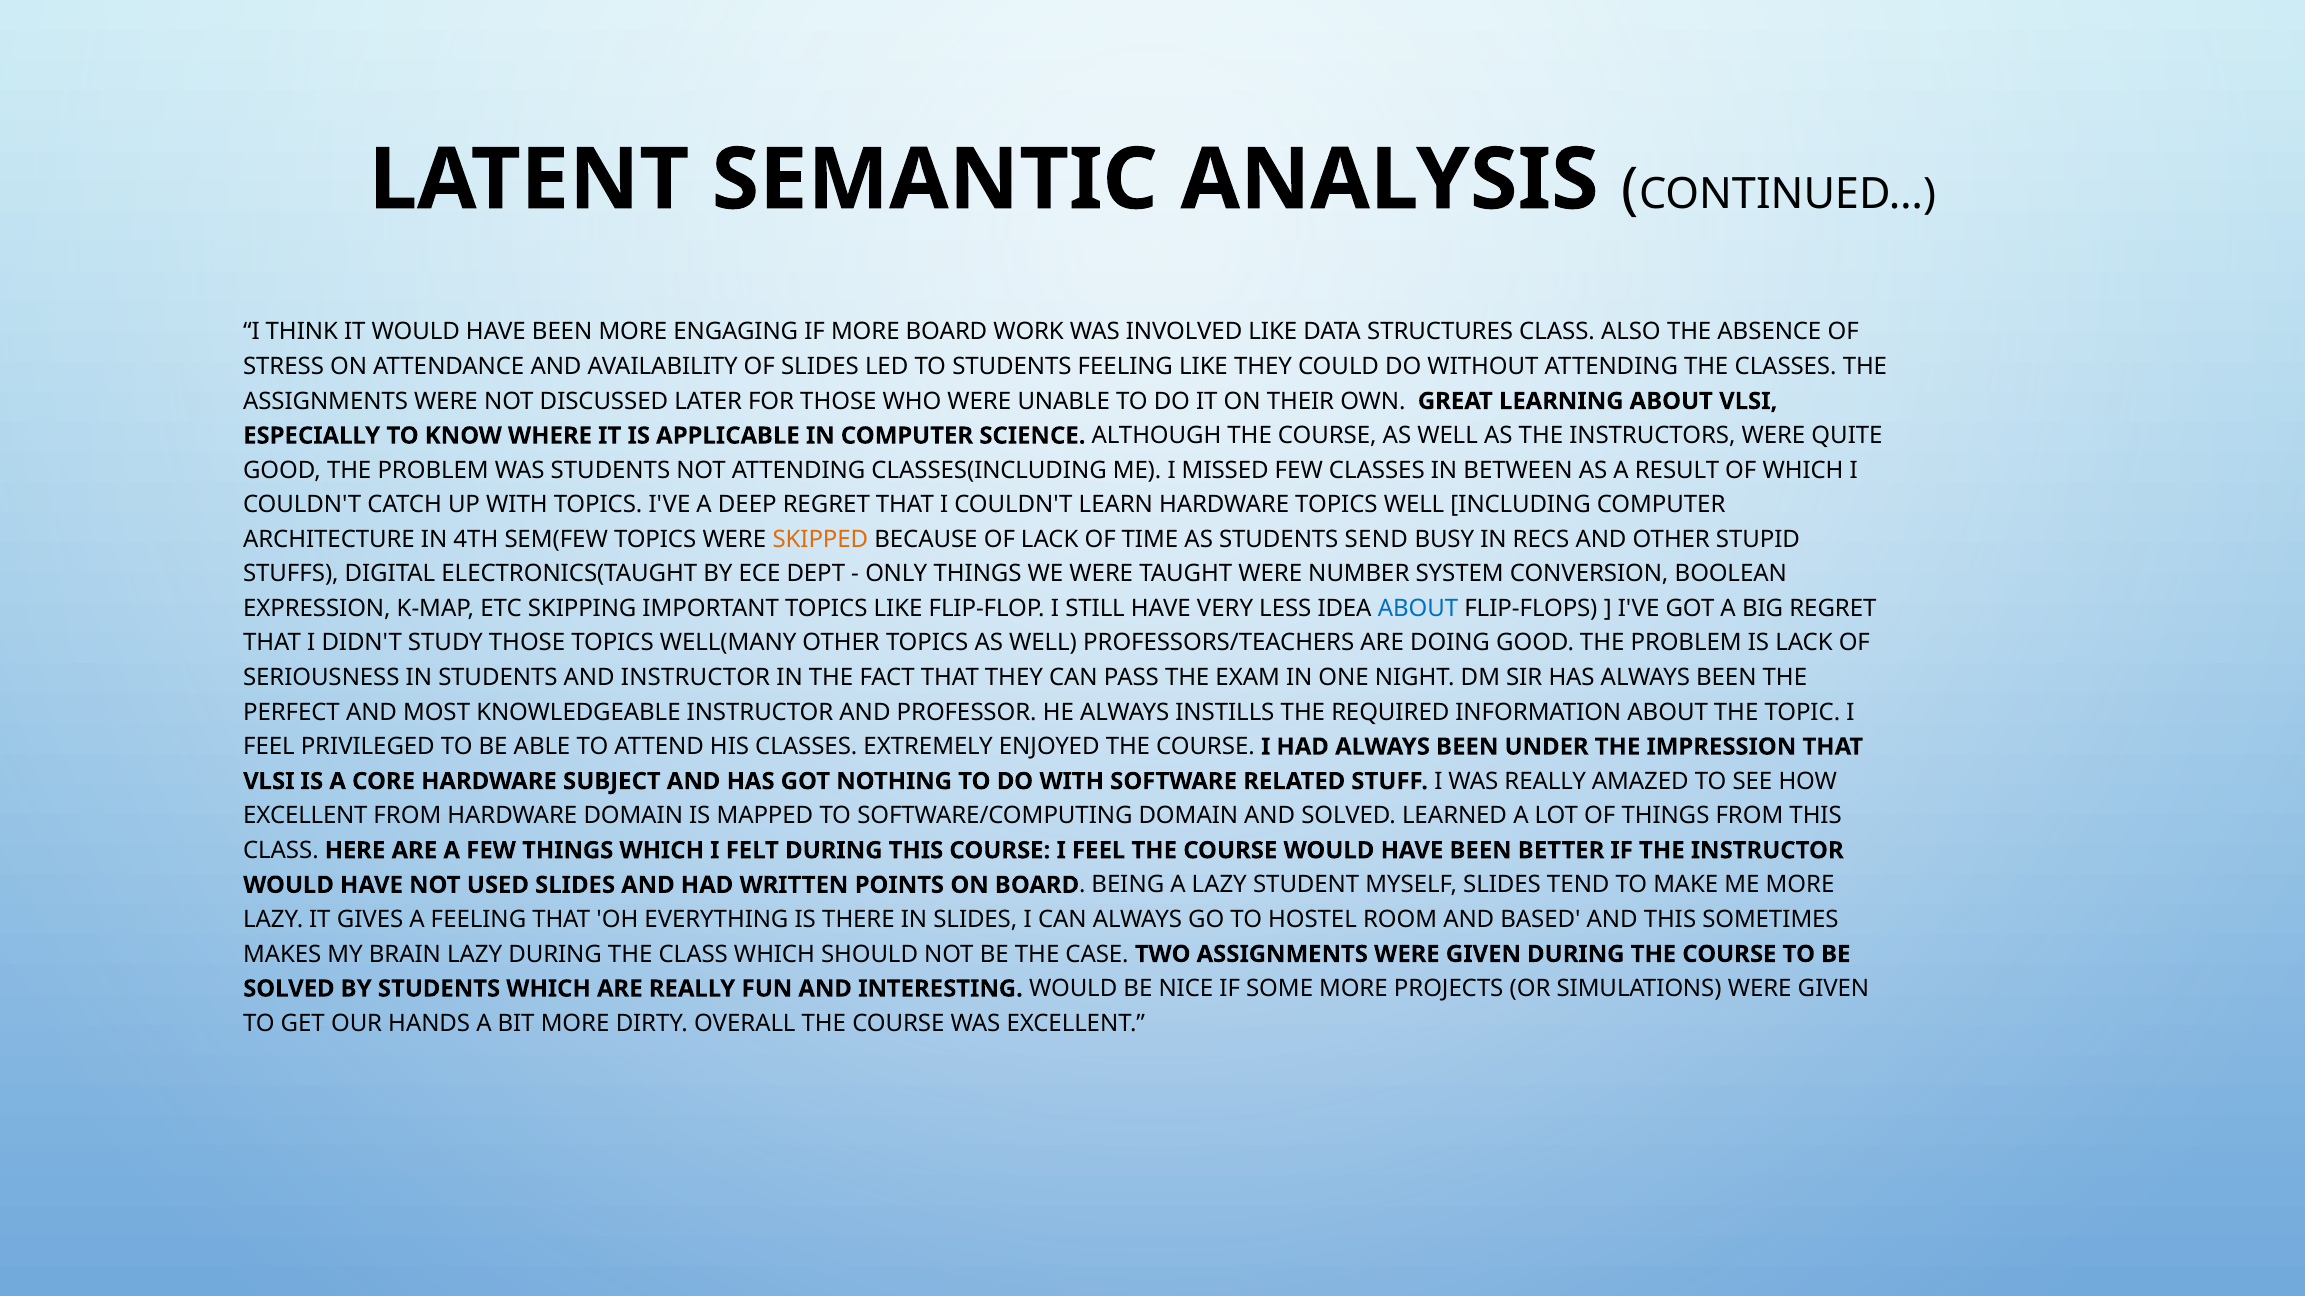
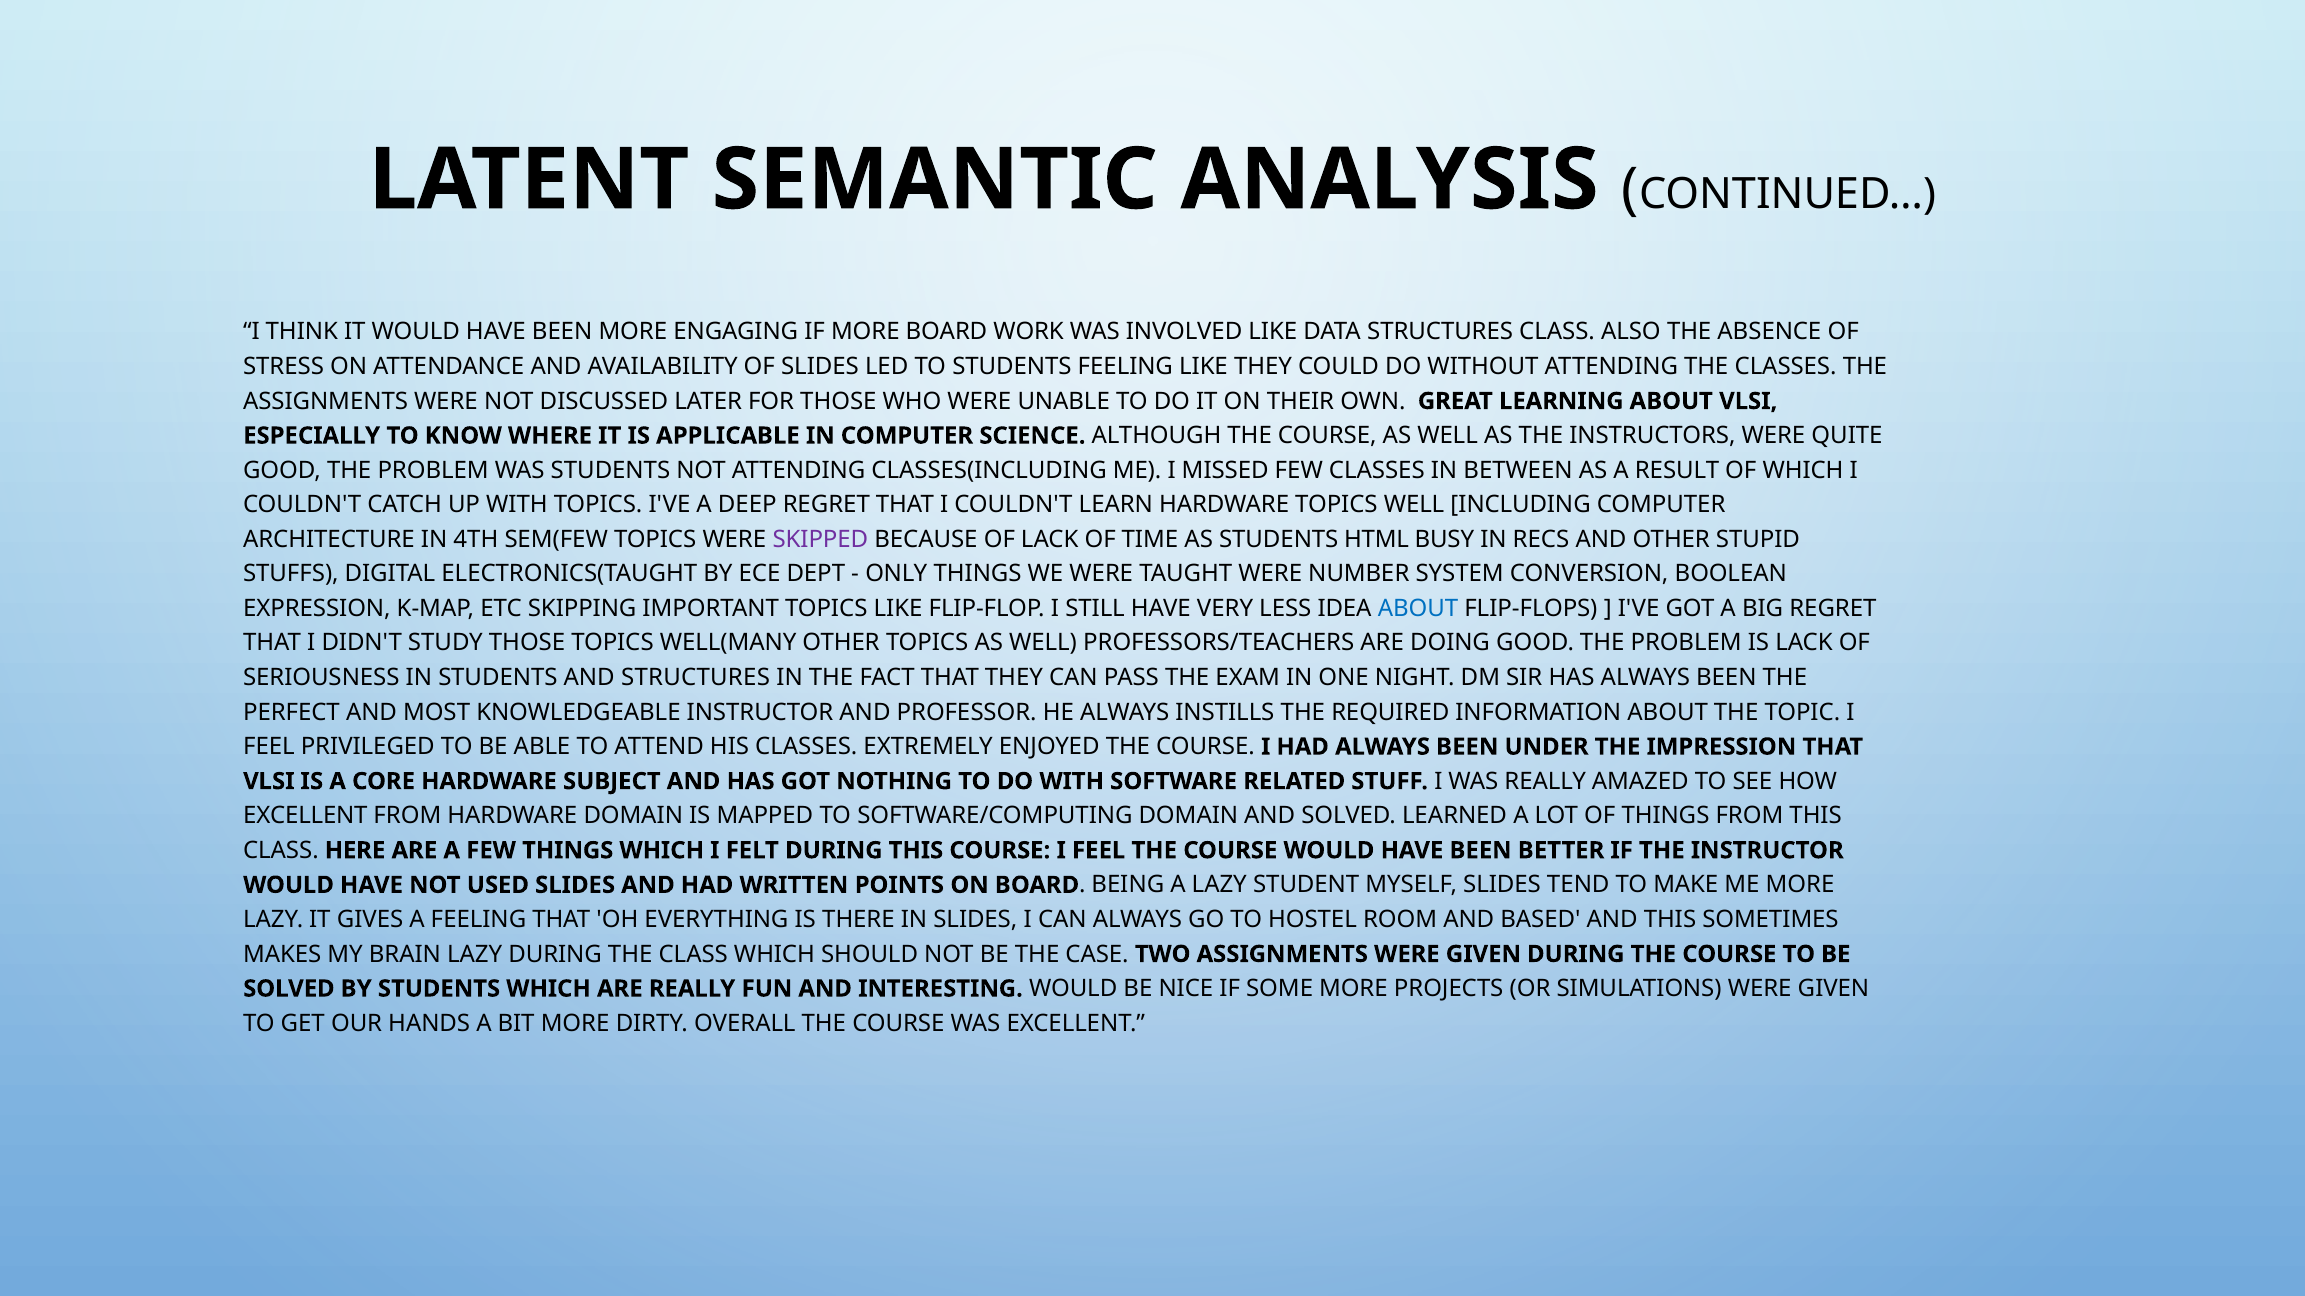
SKIPPED colour: orange -> purple (820, 540)
SEND: SEND -> HTML (1377, 540)
AND INSTRUCTOR: INSTRUCTOR -> STRUCTURES (696, 678)
